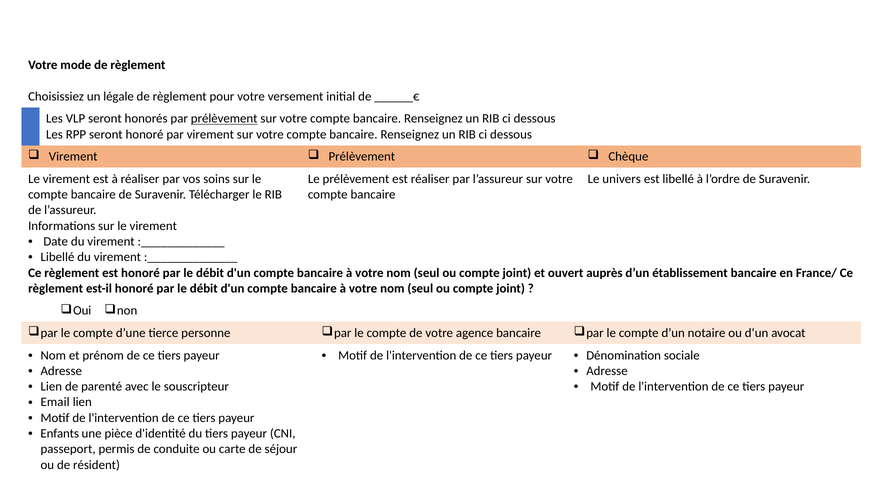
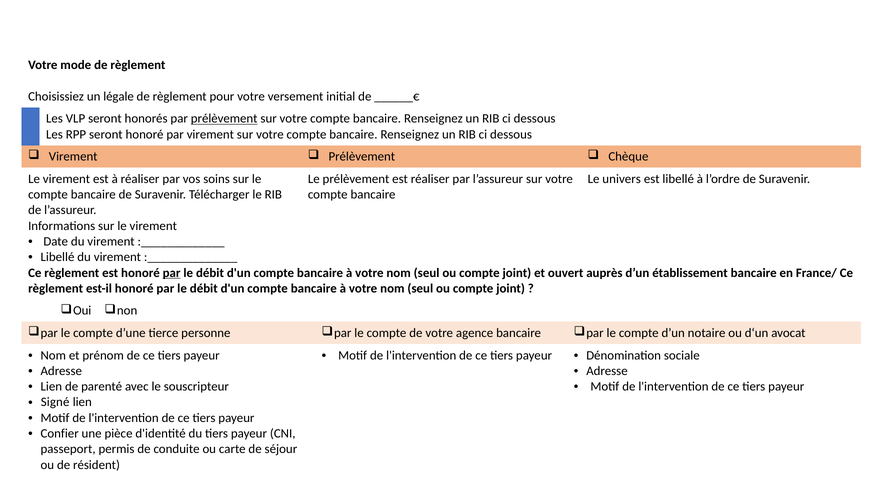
par underline: none -> present (172, 273)
Email: Email -> Signé (55, 403)
Enfants: Enfants -> Confier (60, 434)
